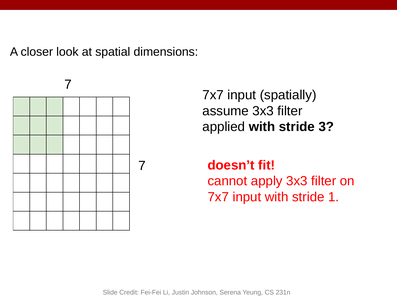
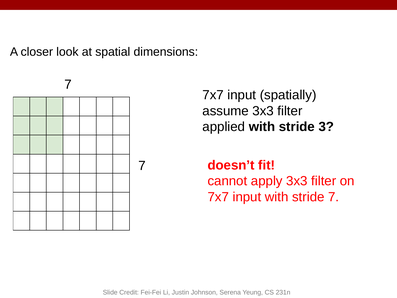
stride 1: 1 -> 7 (334, 197)
